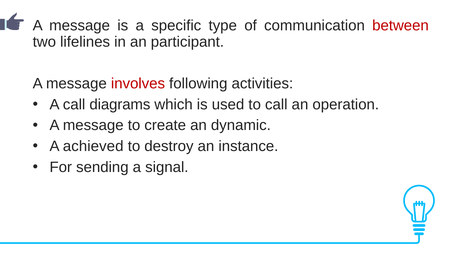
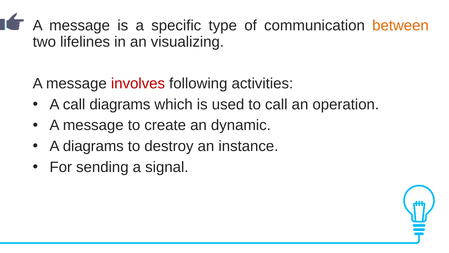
between colour: red -> orange (401, 26)
participant: participant -> visualizing (187, 42)
A achieved: achieved -> diagrams (93, 146)
